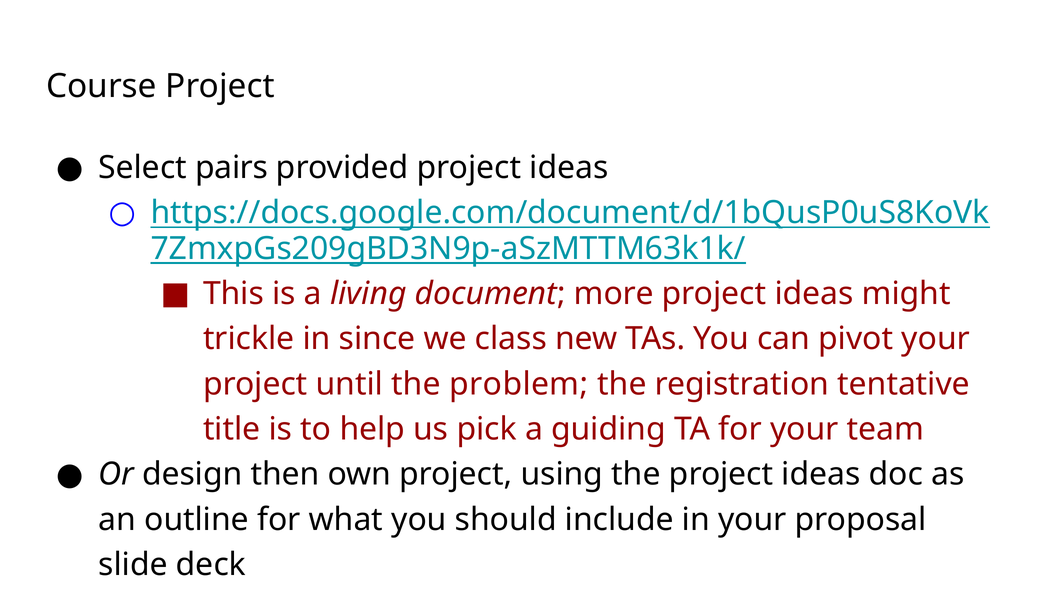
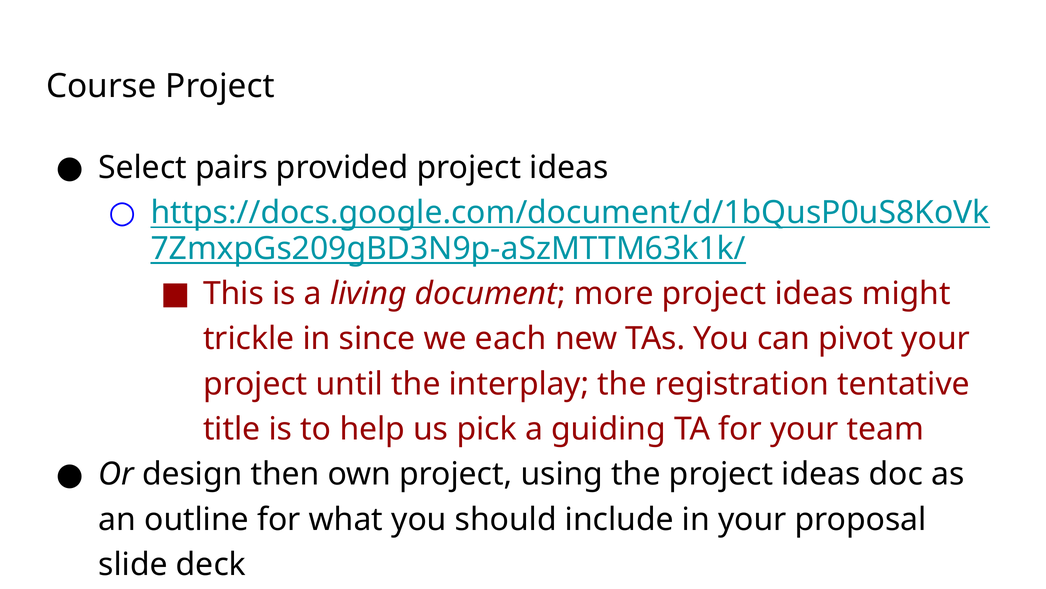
class: class -> each (511, 339)
problem: problem -> interplay (519, 384)
